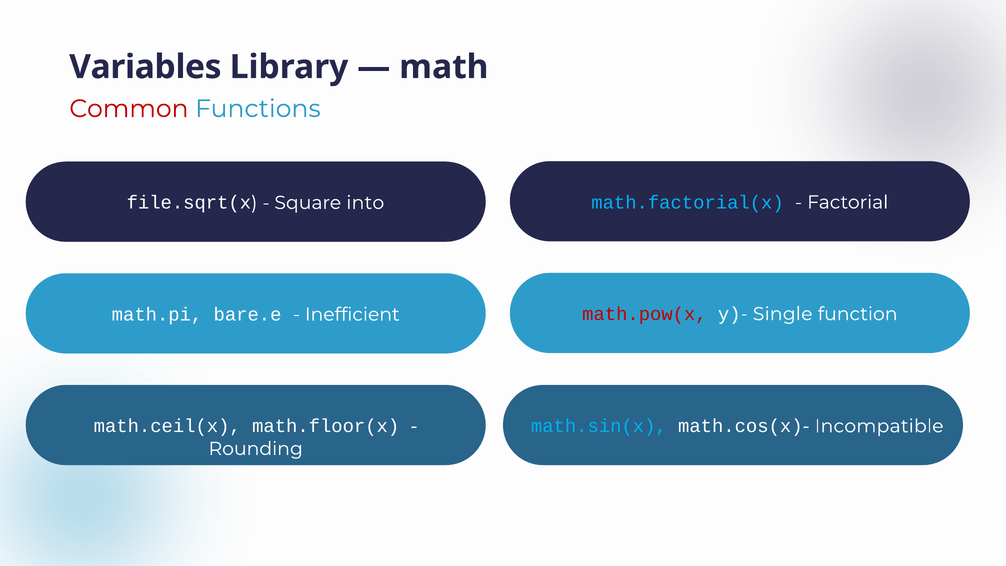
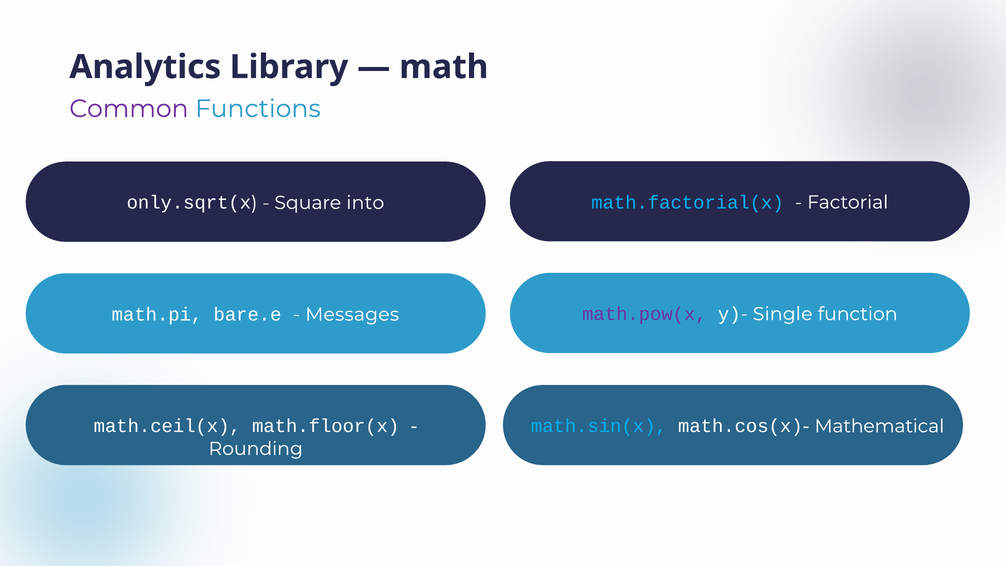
Variables: Variables -> Analytics (145, 67)
Common colour: red -> purple (129, 109)
file.sqrt(x: file.sqrt(x -> only.sqrt(x (189, 203)
math.pow(x colour: red -> purple (644, 314)
Inefficient: Inefficient -> Messages (352, 314)
Incompatible: Incompatible -> Mathematical (879, 426)
